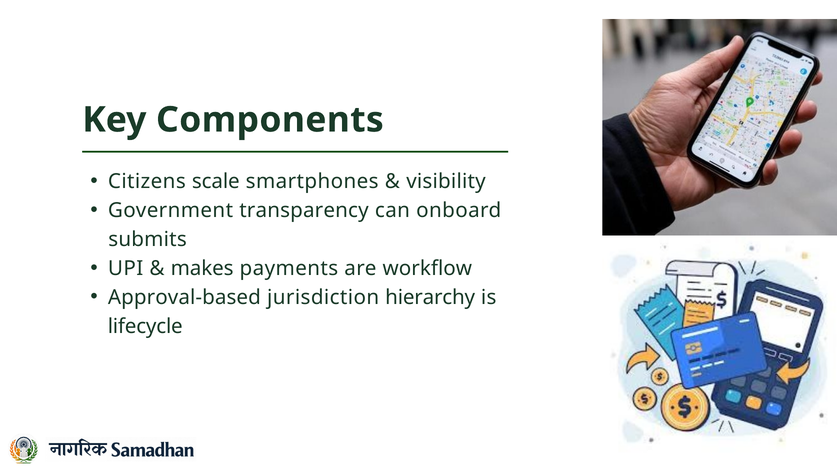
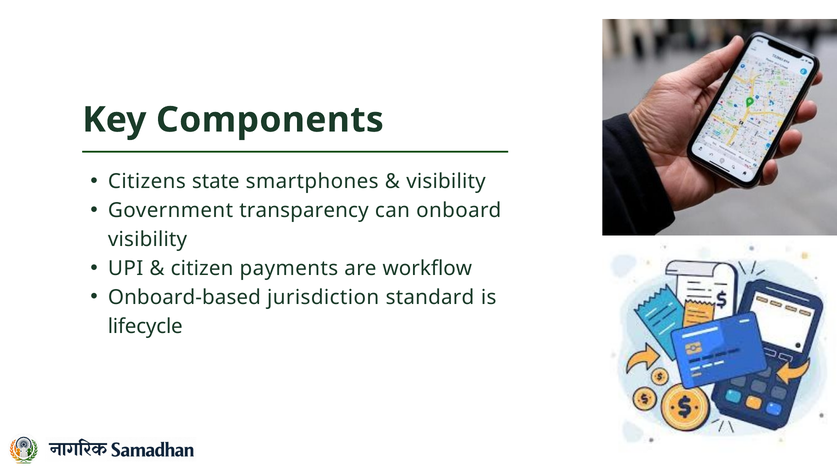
scale: scale -> state (216, 181)
submits: submits -> visibility (148, 239)
makes: makes -> citizen (202, 268)
Approval-based: Approval-based -> Onboard-based (184, 297)
hierarchy: hierarchy -> standard (430, 297)
